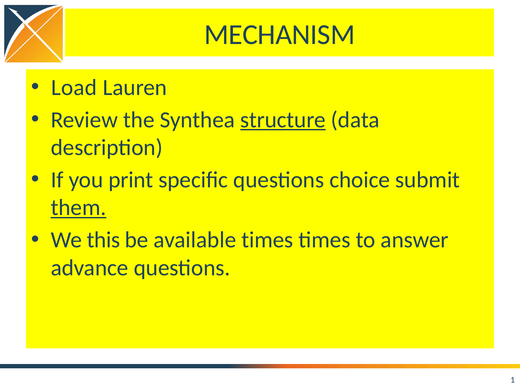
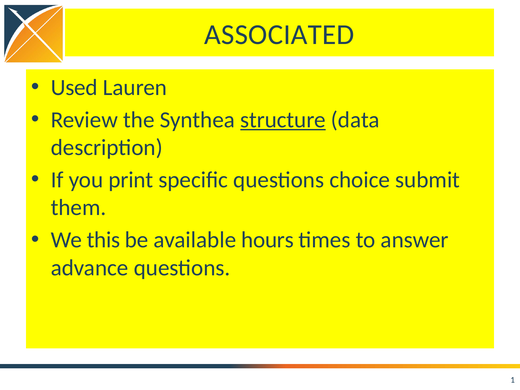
MECHANISM: MECHANISM -> ASSOCIATED (279, 35)
Load: Load -> Used (74, 87)
them underline: present -> none (79, 208)
available times: times -> hours (267, 240)
